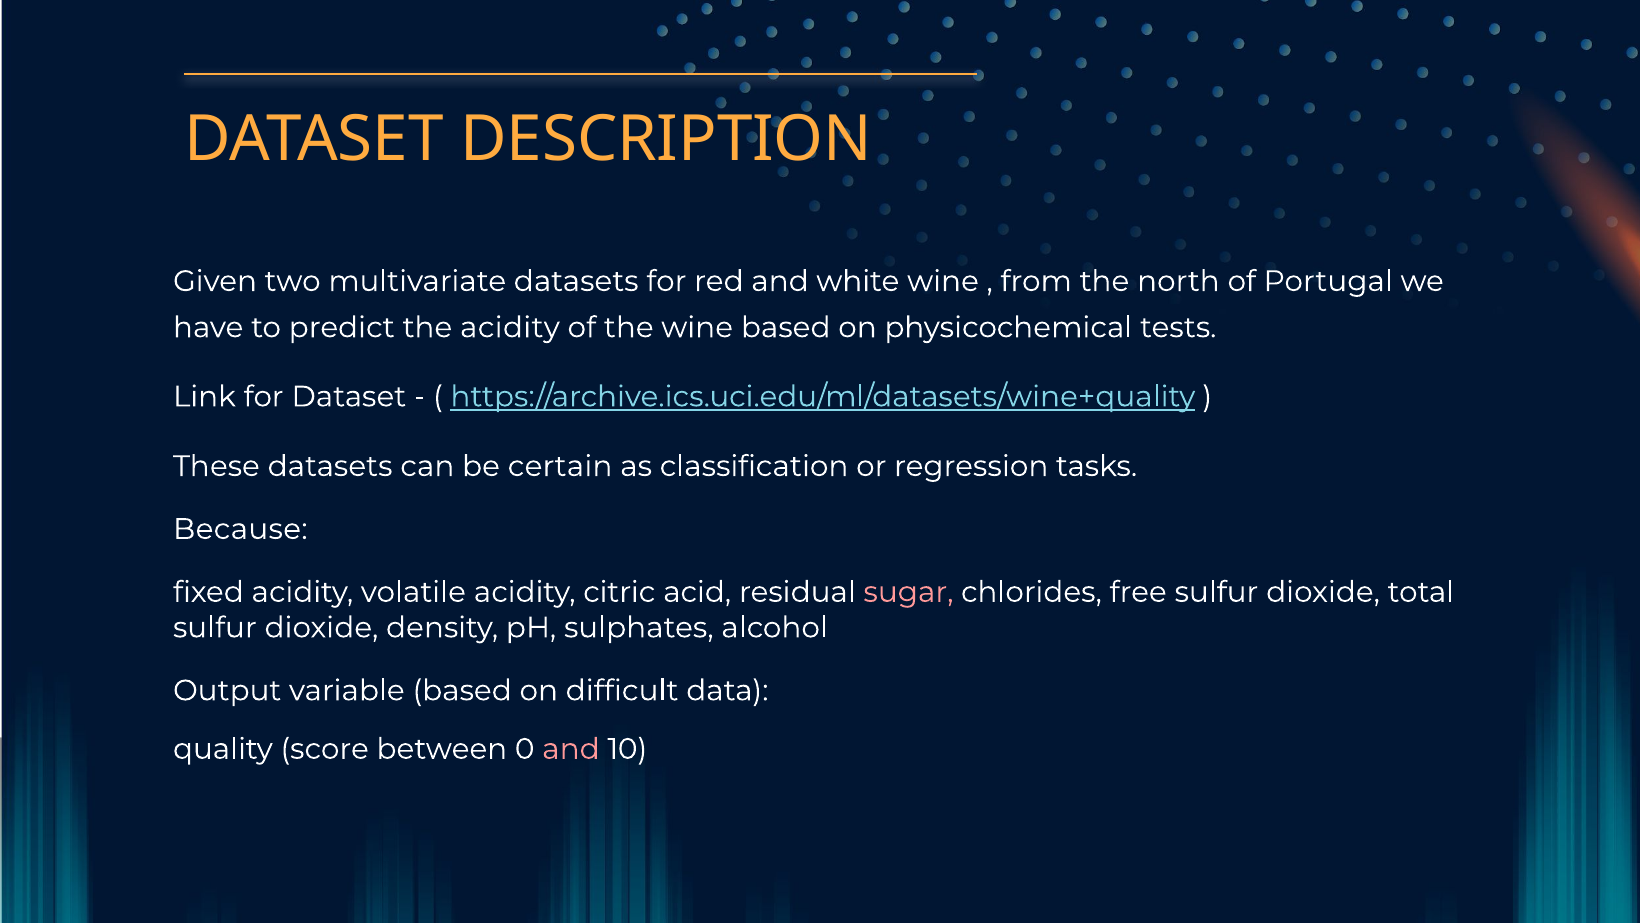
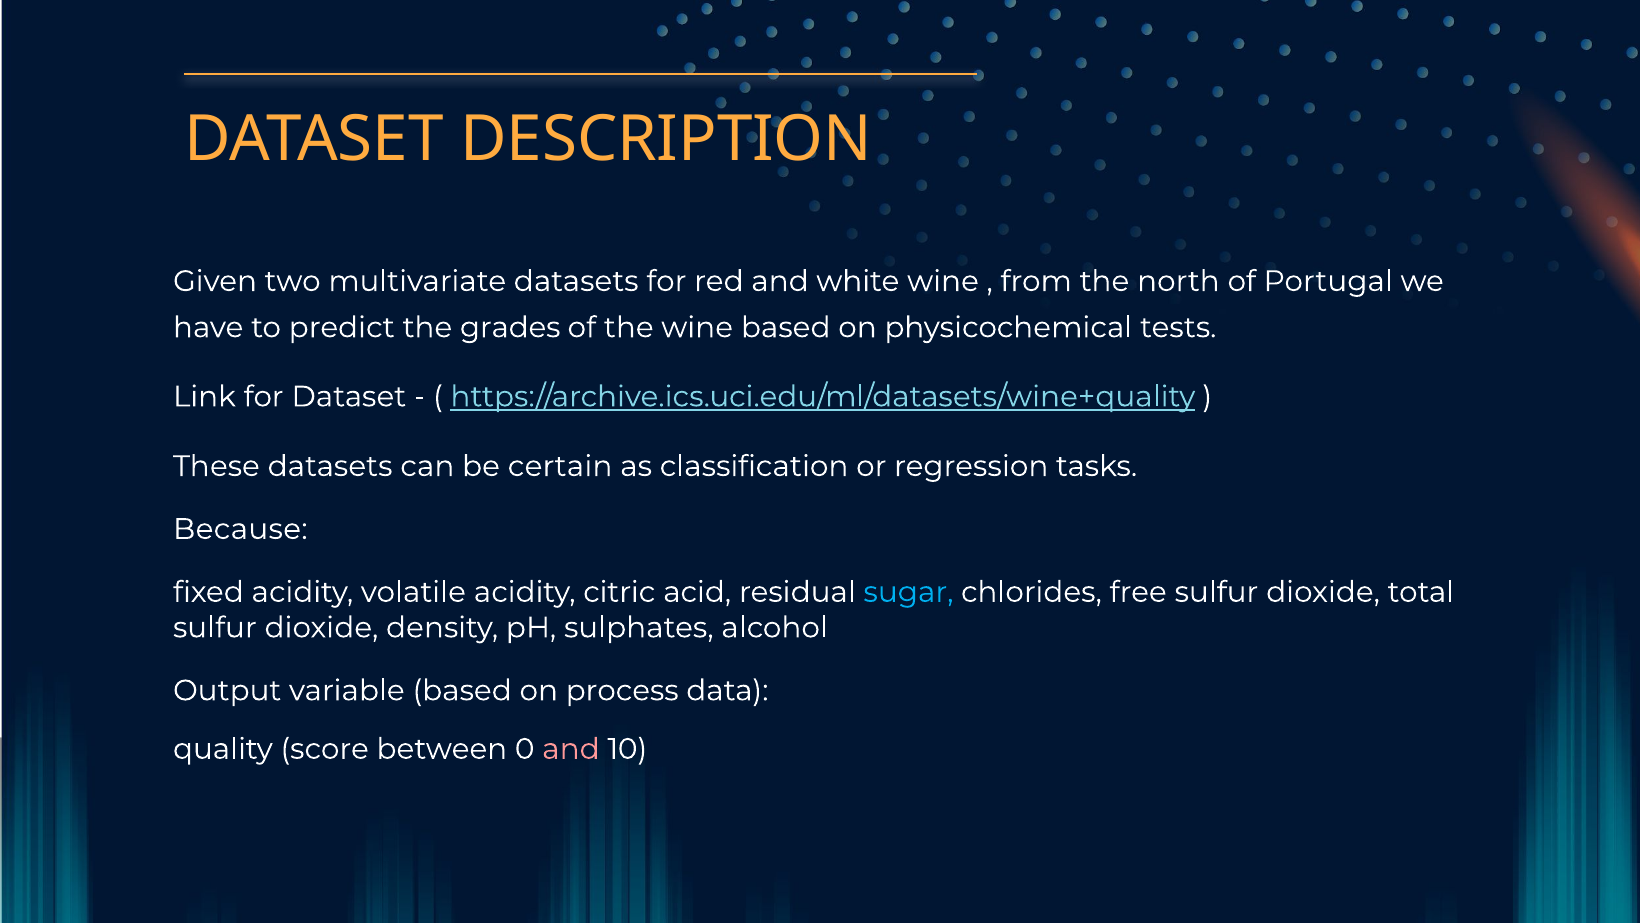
the acidity: acidity -> grades (510, 327)
sugar colour: pink -> light blue (908, 592)
difficult: difficult -> process (622, 690)
